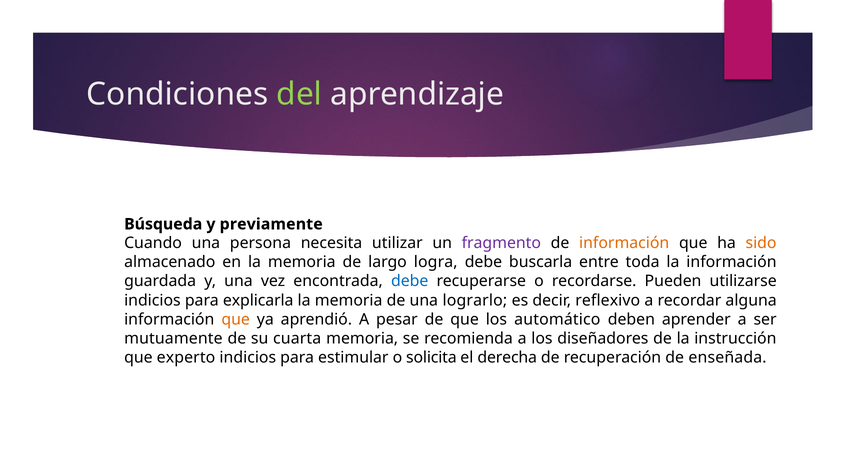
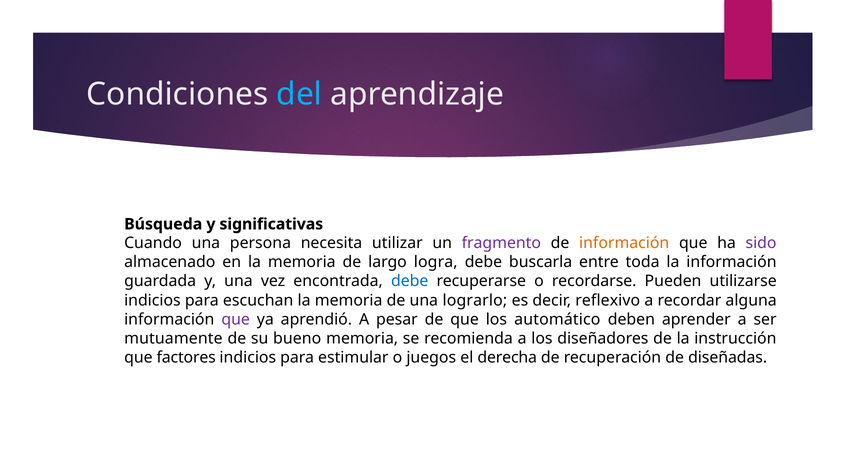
del colour: light green -> light blue (299, 94)
previamente: previamente -> significativas (271, 224)
sido colour: orange -> purple (761, 243)
explicarla: explicarla -> escuchan (258, 300)
que colour: orange -> purple (236, 319)
cuarta: cuarta -> bueno (297, 338)
experto: experto -> factores (186, 357)
solicita: solicita -> juegos (431, 357)
enseñada: enseñada -> diseñadas (728, 357)
